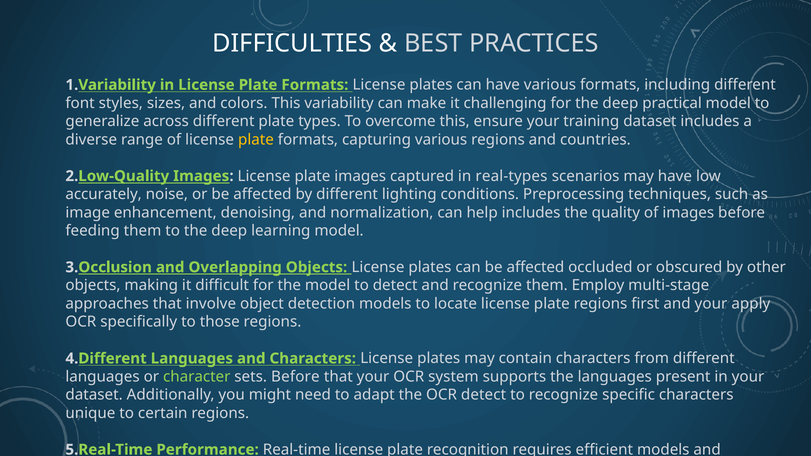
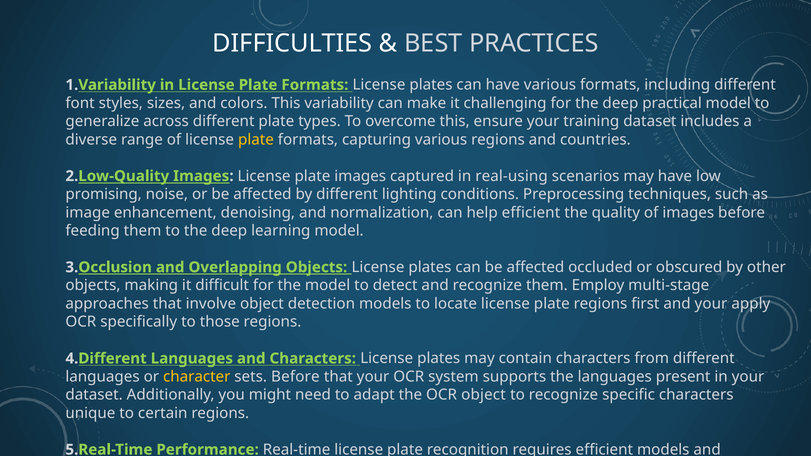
real-types: real-types -> real-using (512, 176)
accurately: accurately -> promising (104, 194)
help includes: includes -> efficient (531, 213)
character colour: light green -> yellow (197, 377)
OCR detect: detect -> object (483, 395)
